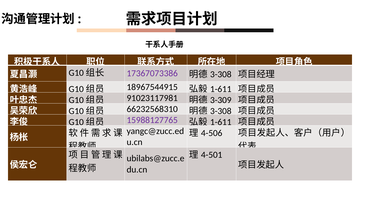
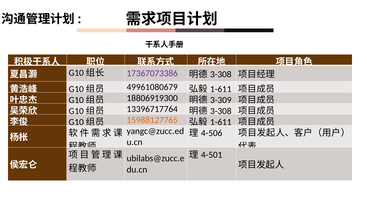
18967544915: 18967544915 -> 49961080679 (152, 87)
91023117981: 91023117981 -> 18806919300 (152, 98)
66232568310: 66232568310 -> 13396717764 (152, 109)
15988127765 colour: purple -> orange (152, 120)
